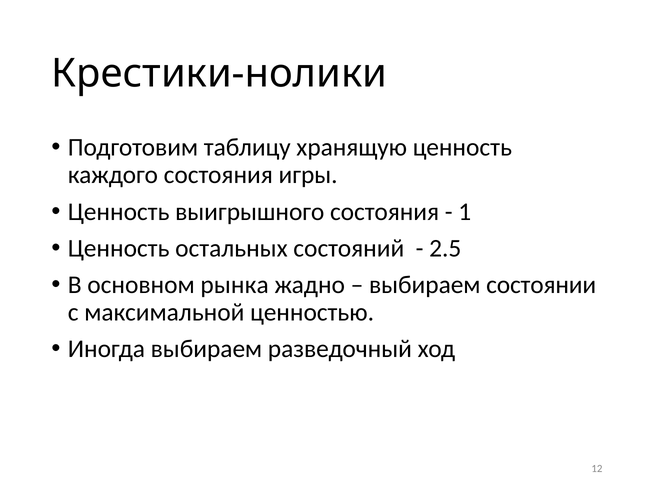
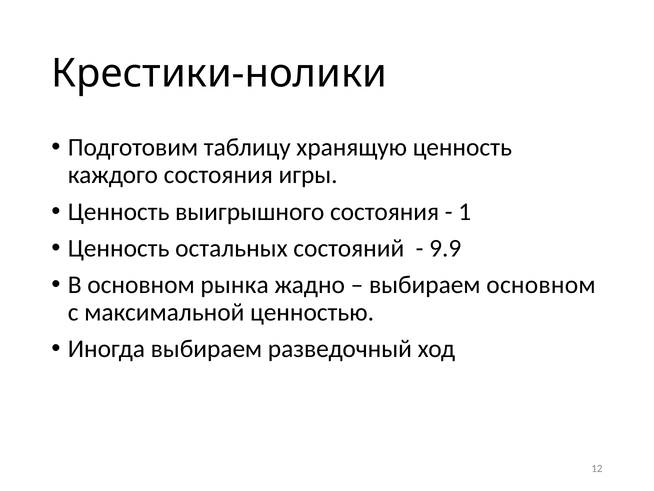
2.5: 2.5 -> 9.9 (445, 248)
выбираем состоянии: состоянии -> основном (541, 285)
